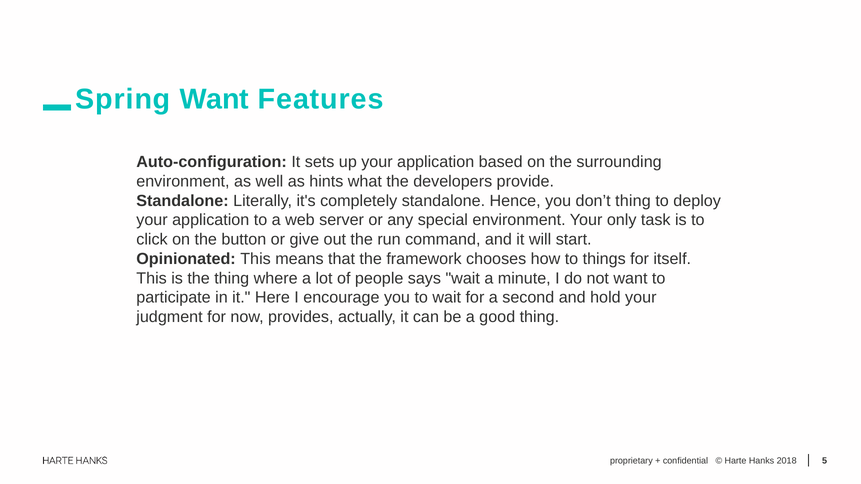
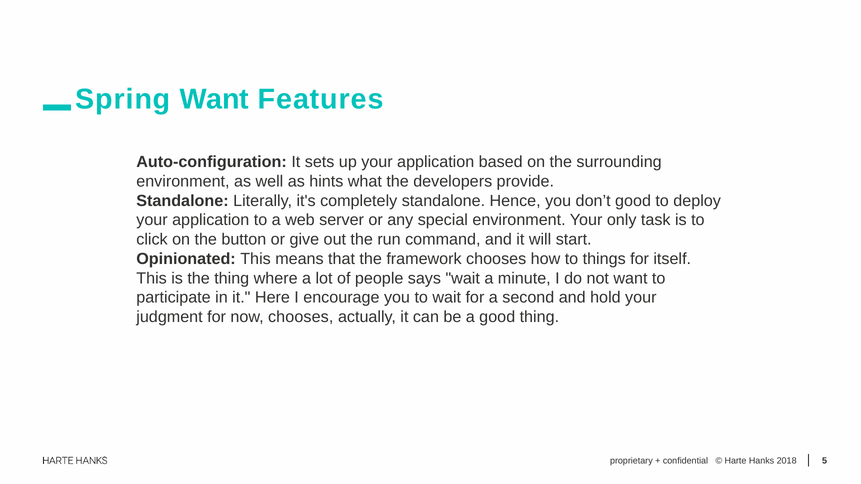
don’t thing: thing -> good (633, 201)
now provides: provides -> chooses (301, 317)
